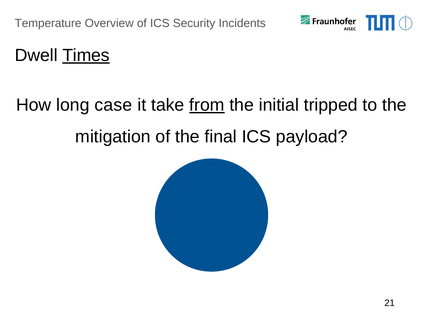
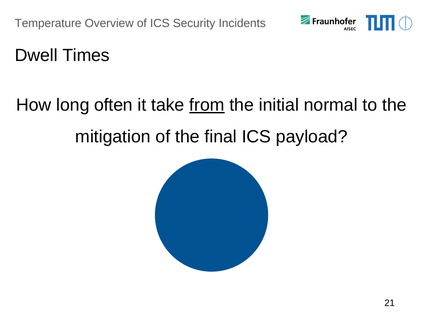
Times underline: present -> none (86, 55)
case: case -> often (114, 105)
tripped: tripped -> normal (331, 105)
